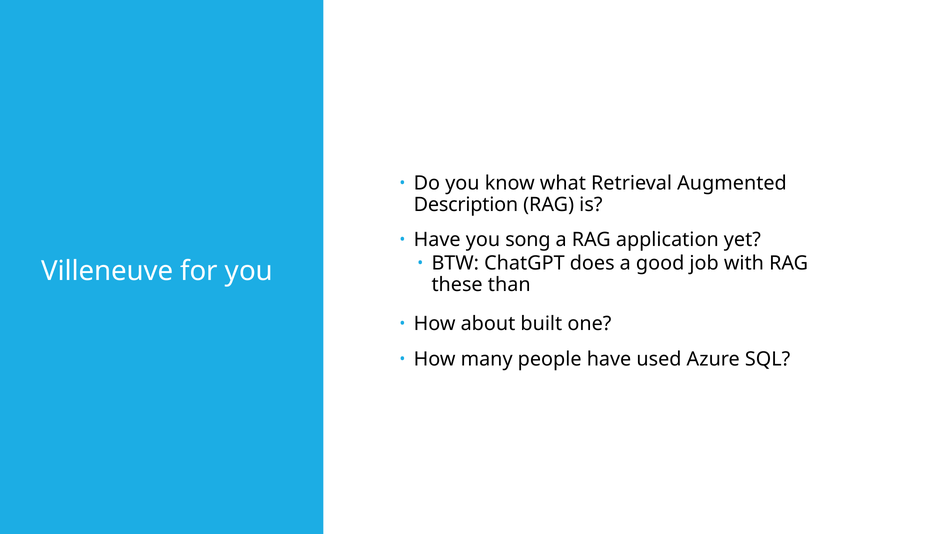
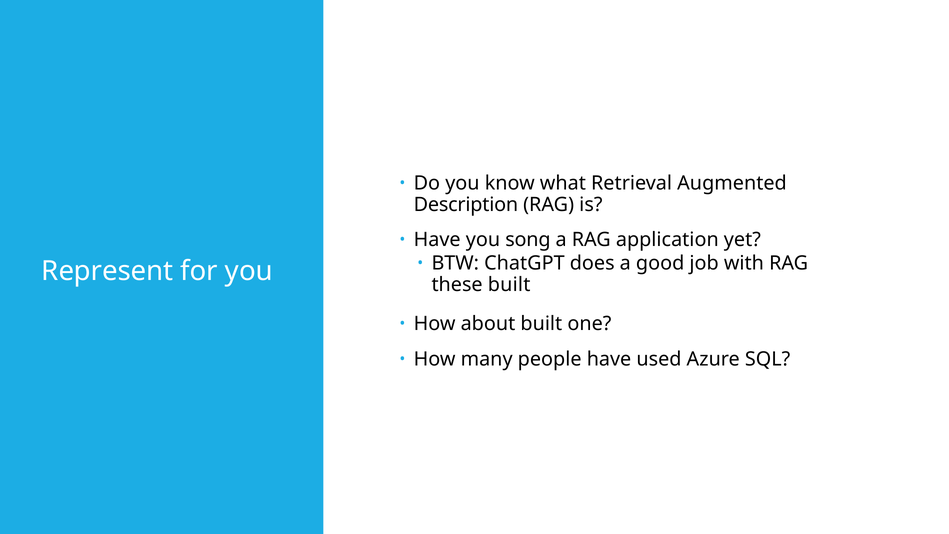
Villeneuve: Villeneuve -> Represent (107, 271)
these than: than -> built (509, 285)
